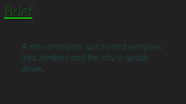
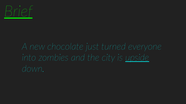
upside underline: none -> present (137, 58)
